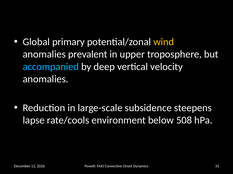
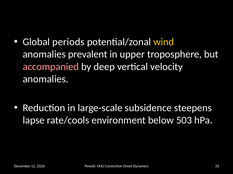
primary: primary -> periods (68, 42)
accompanied colour: light blue -> pink (51, 67)
508: 508 -> 503 (184, 121)
